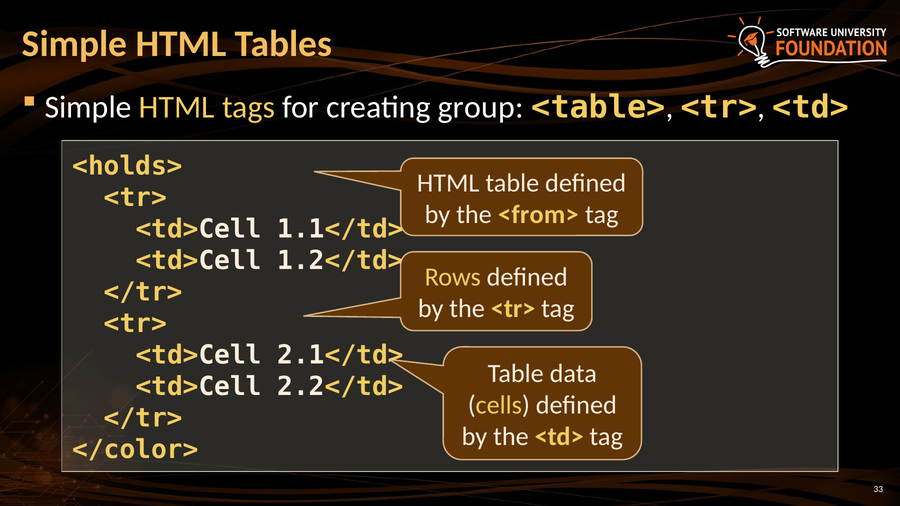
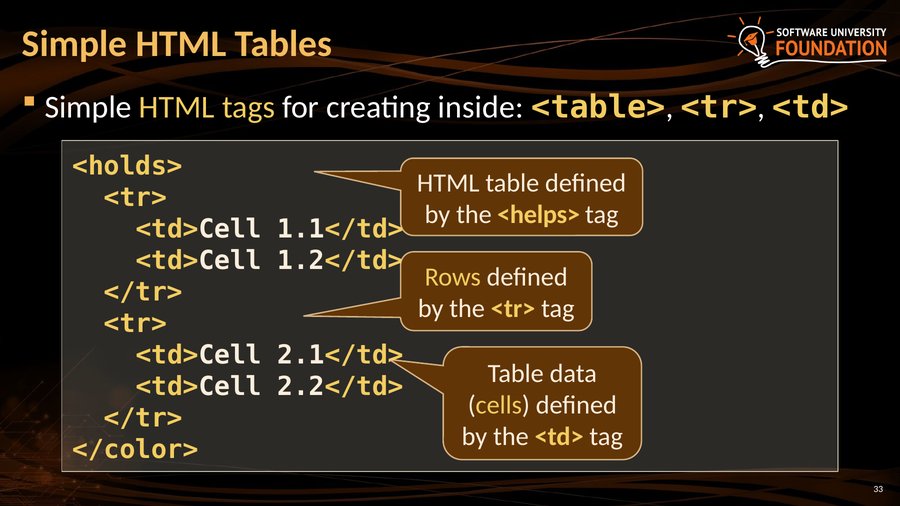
group: group -> inside (481, 107)
<from>: <from> -> <helps> (539, 215)
